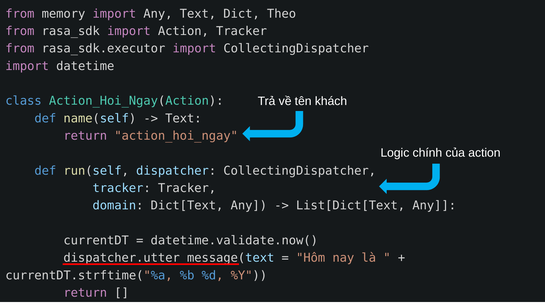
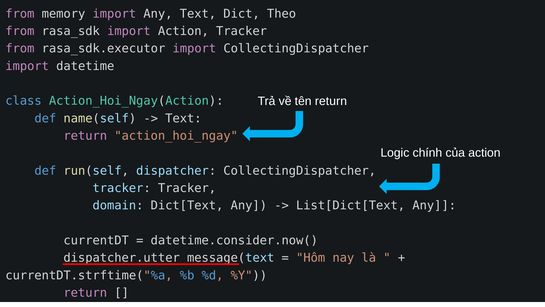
tên khách: khách -> return (331, 101)
datetime.validate.now(: datetime.validate.now( -> datetime.consider.now( (234, 240)
